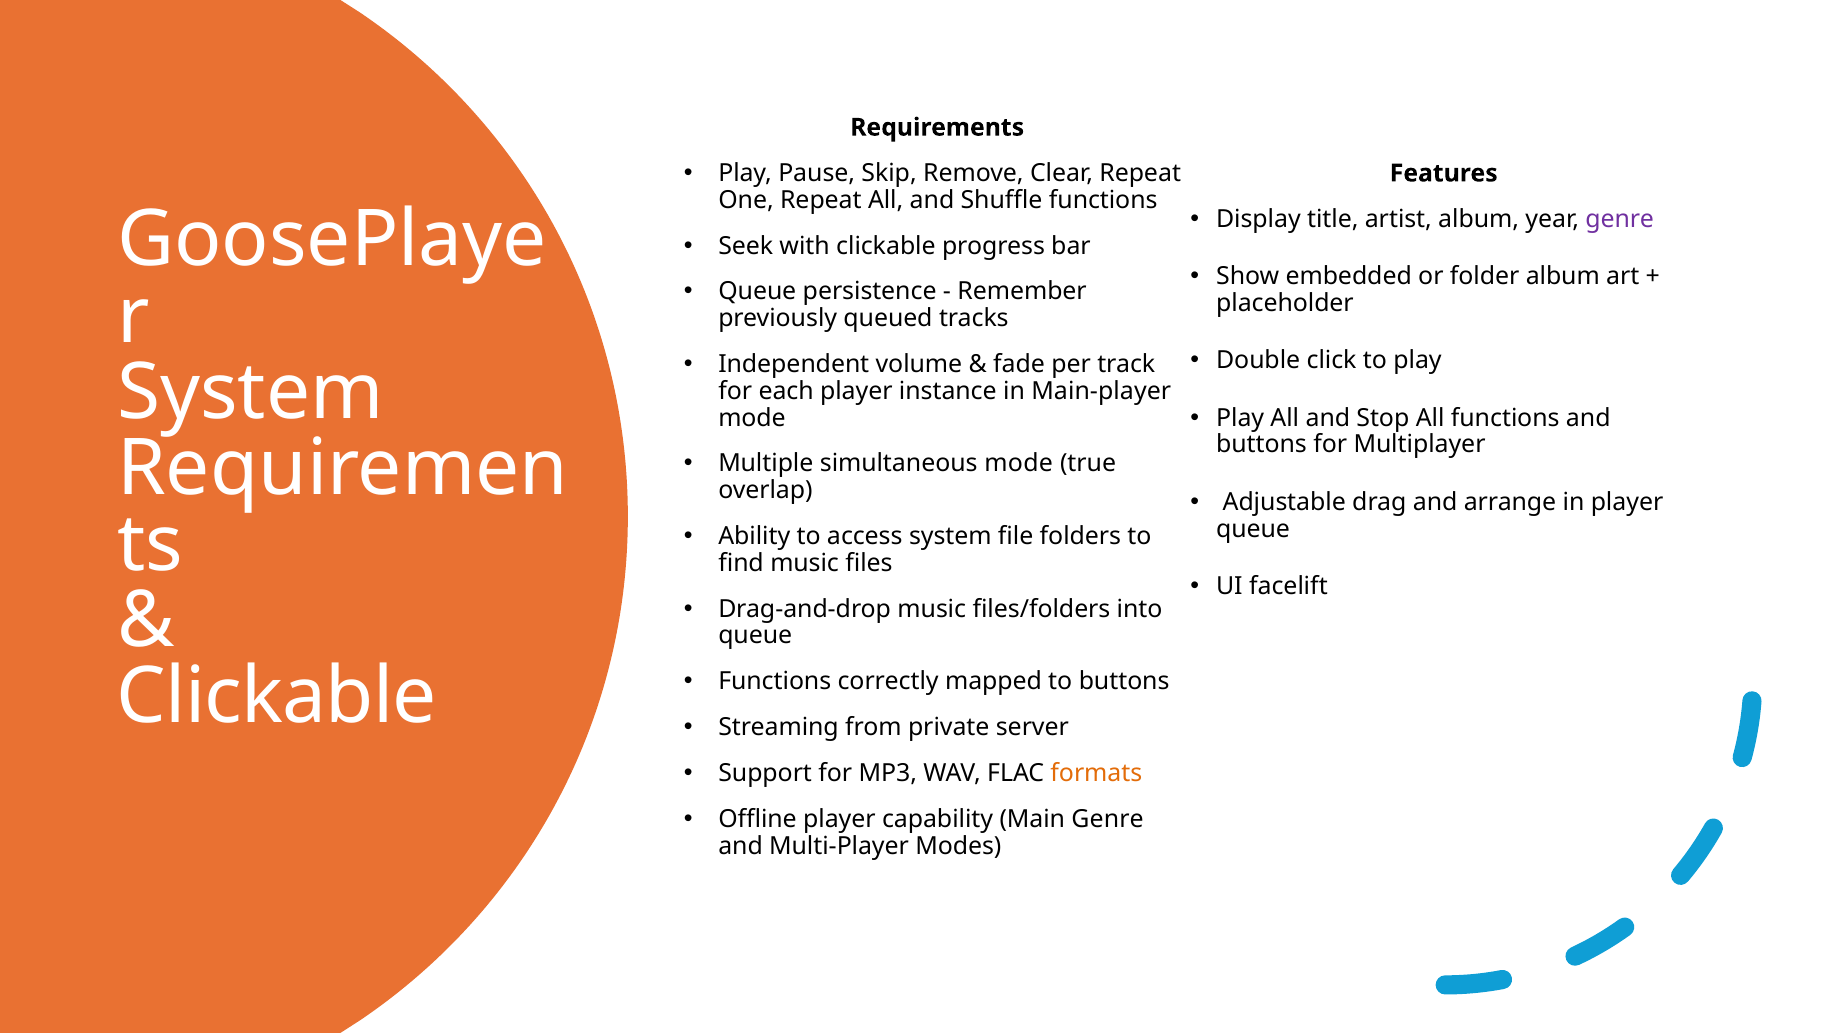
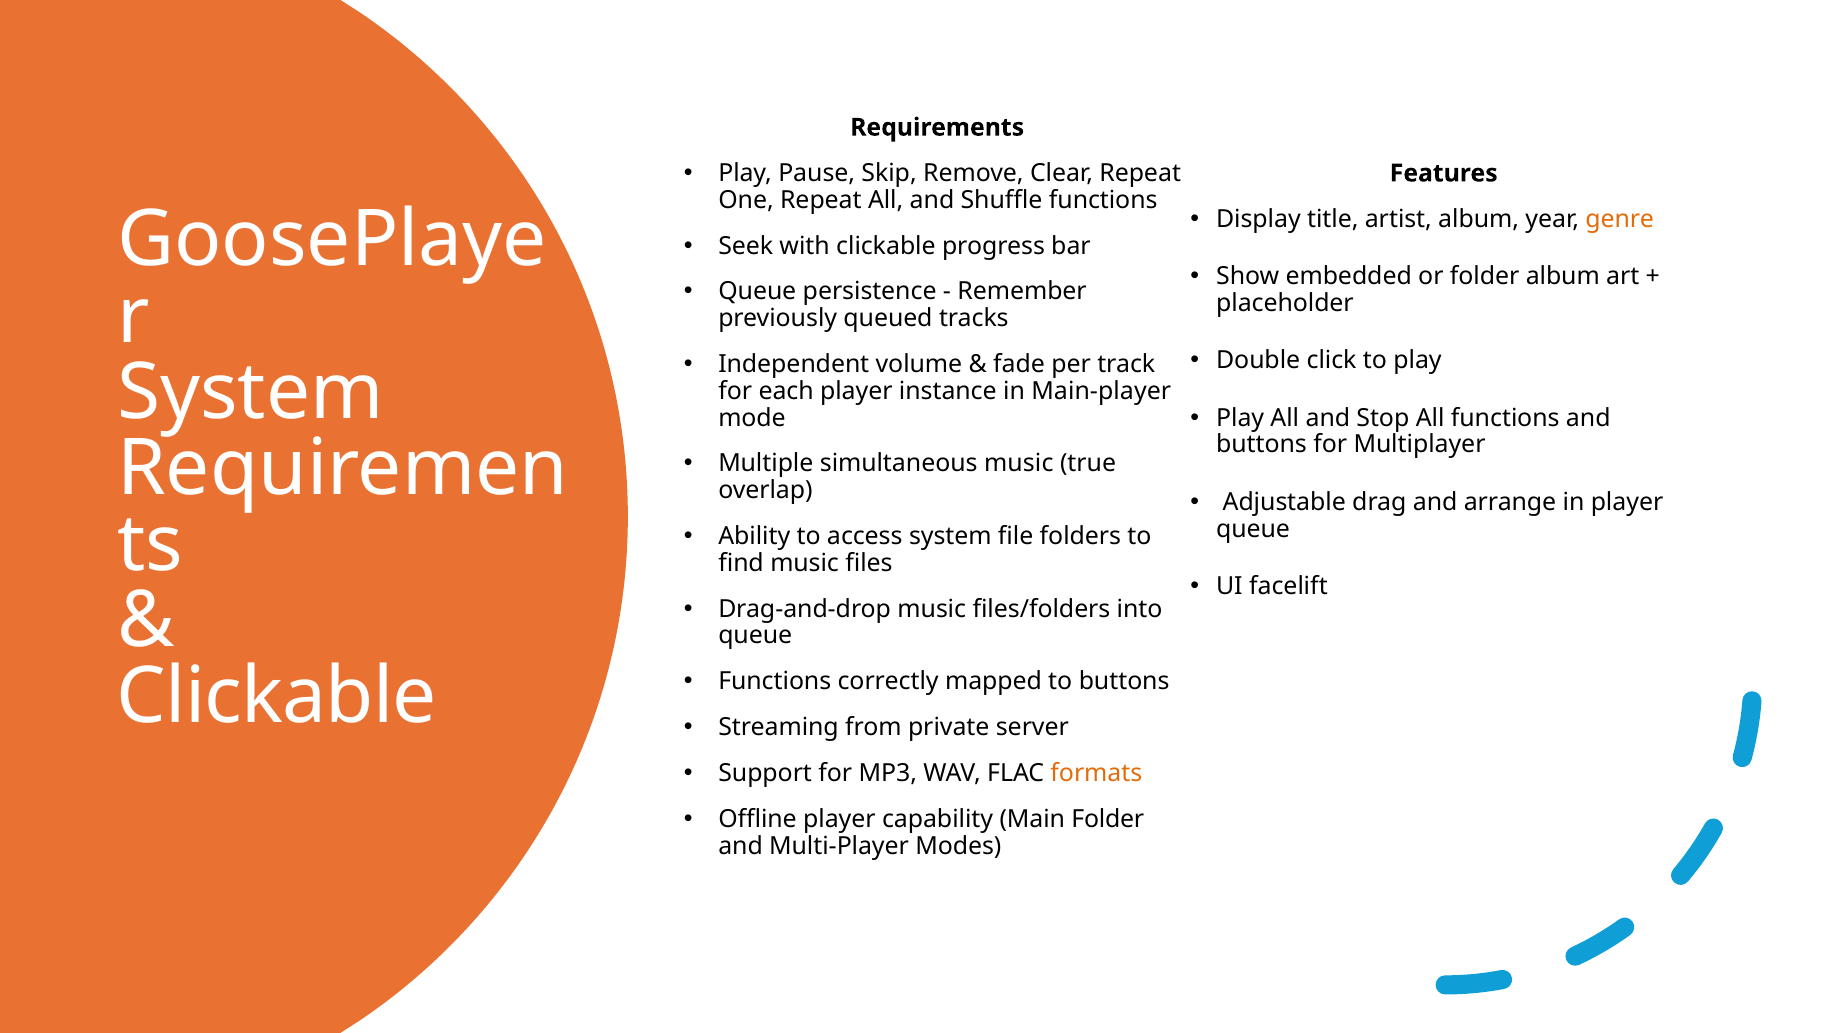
genre colour: purple -> orange (1620, 219)
simultaneous mode: mode -> music (1019, 464)
Main Genre: Genre -> Folder (1108, 819)
